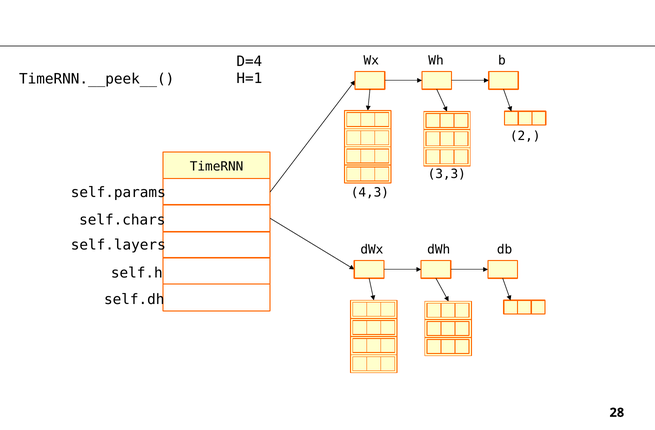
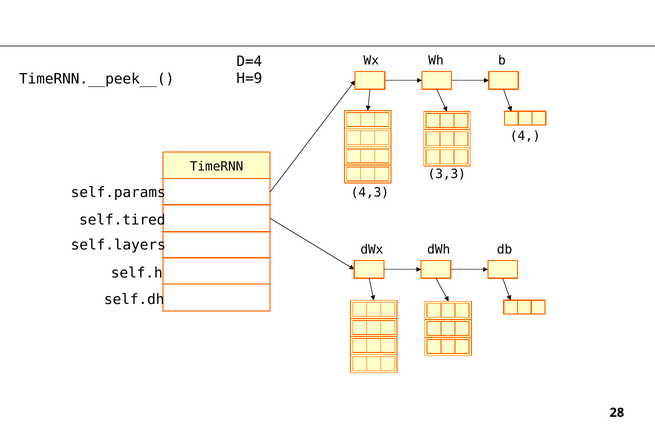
H=1: H=1 -> H=9 (249, 79)
2: 2 -> 4 (525, 136)
self.chars: self.chars -> self.tired (122, 220)
